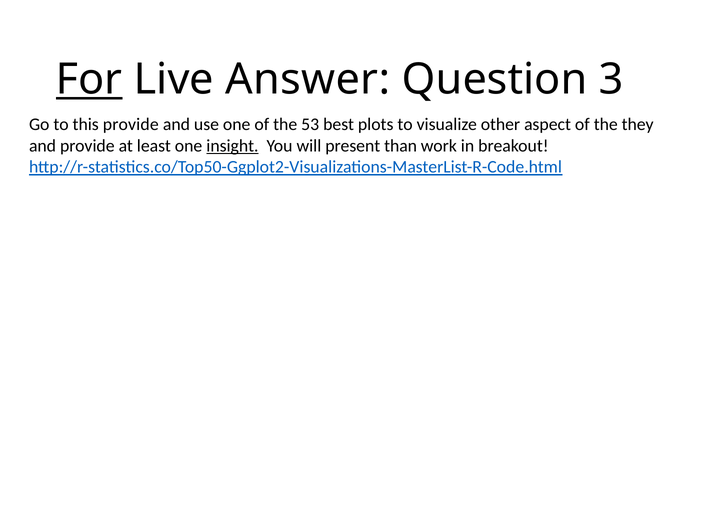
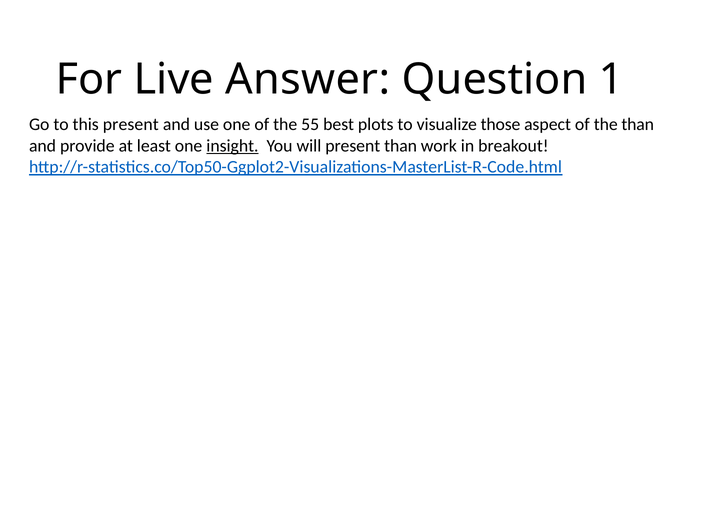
For underline: present -> none (89, 79)
3: 3 -> 1 (611, 79)
this provide: provide -> present (131, 124)
53: 53 -> 55 (310, 124)
other: other -> those (501, 124)
the they: they -> than (638, 124)
